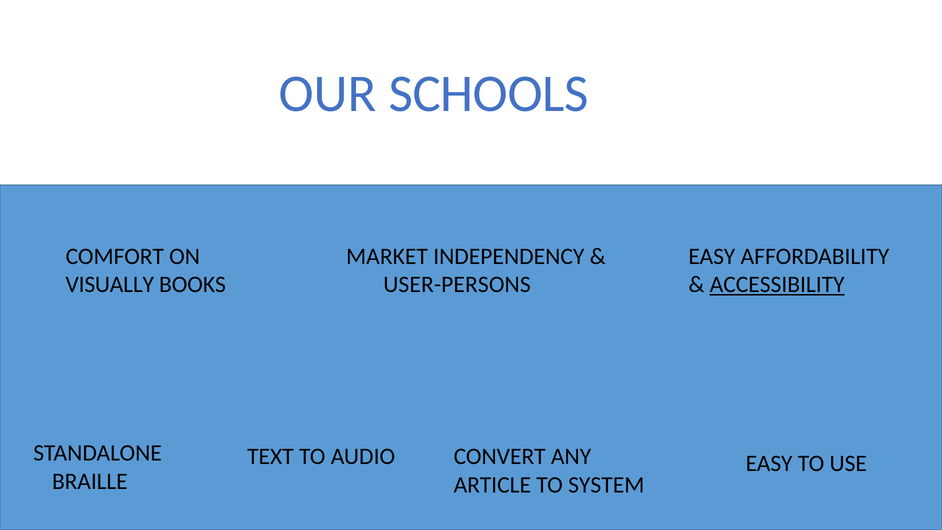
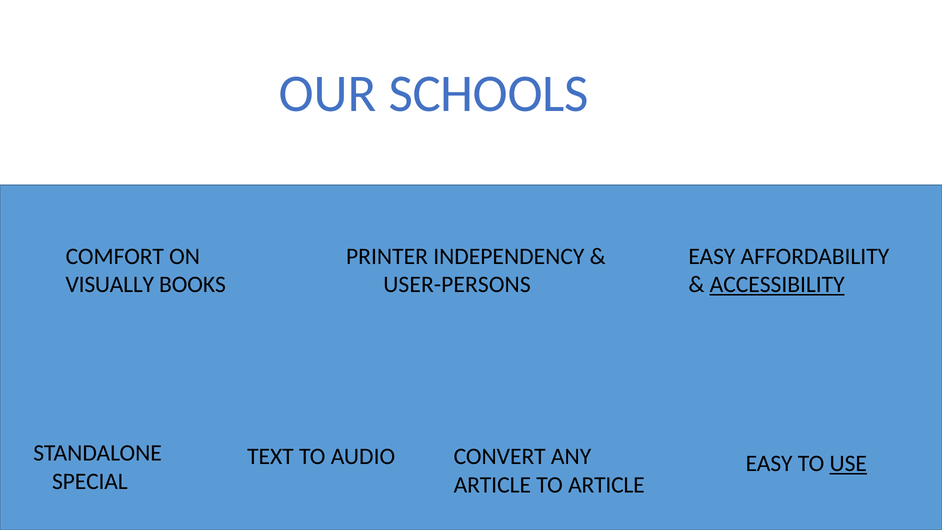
MARKET: MARKET -> PRINTER (387, 256)
USE underline: none -> present (848, 464)
BRAILLE: BRAILLE -> SPECIAL (90, 481)
TO SYSTEM: SYSTEM -> ARTICLE (606, 485)
